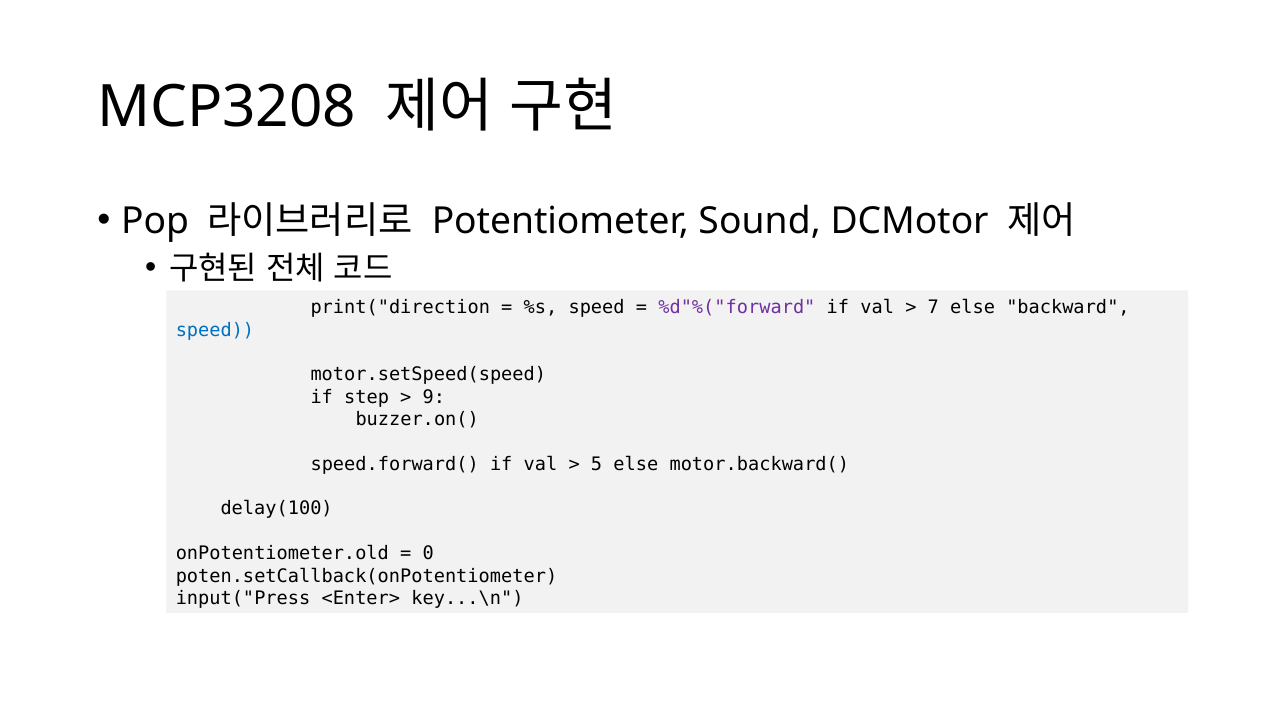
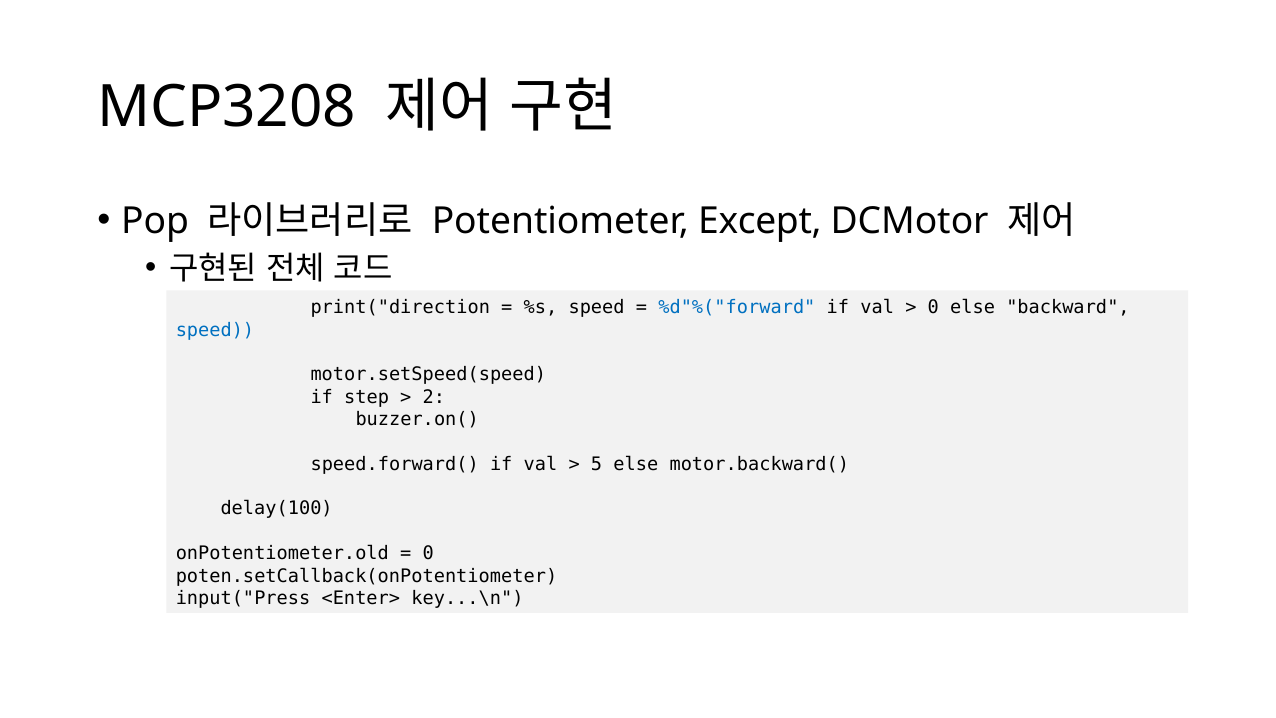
Sound: Sound -> Except (760, 221)
%d"%("forward colour: purple -> blue (737, 308)
7: 7 -> 0 (933, 308)
9: 9 -> 2 (434, 397)
